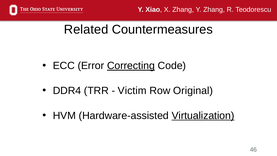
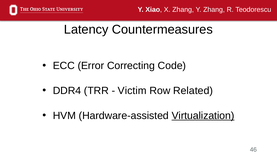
Related: Related -> Latency (86, 29)
Correcting underline: present -> none (131, 66)
Original: Original -> Related (193, 91)
